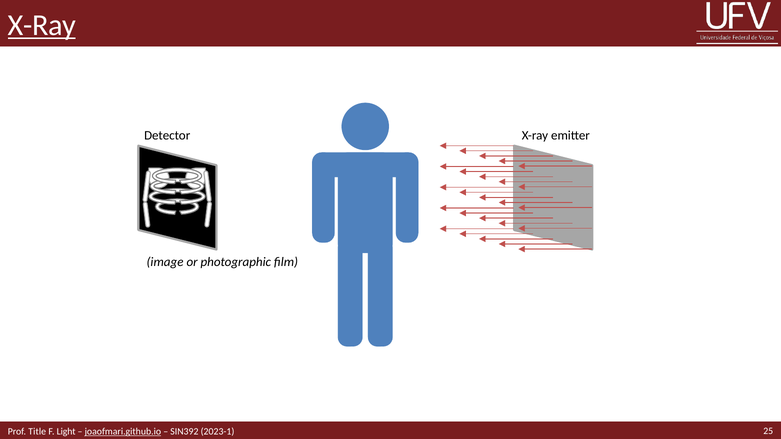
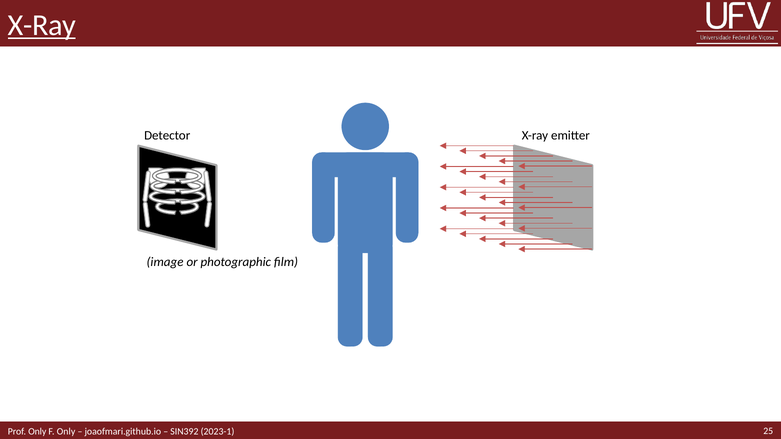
Prof Title: Title -> Only (37, 432)
F Light: Light -> Only (66, 432)
joaofmari.github.io underline: present -> none (123, 432)
